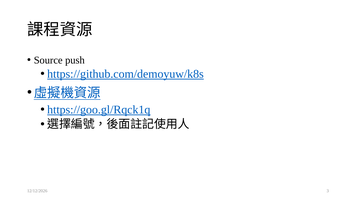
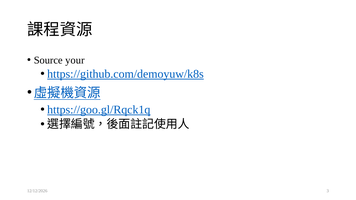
push: push -> your (75, 60)
